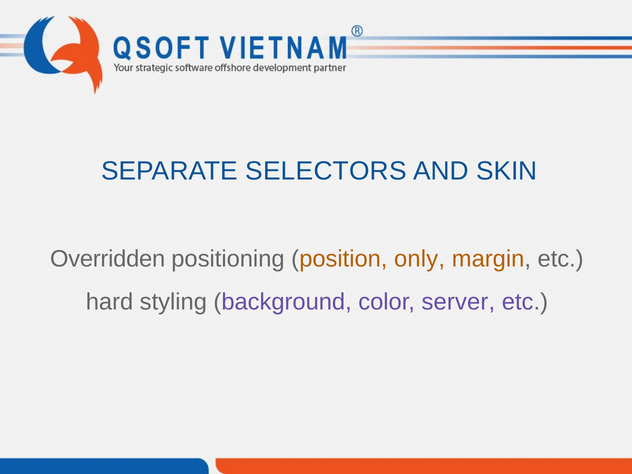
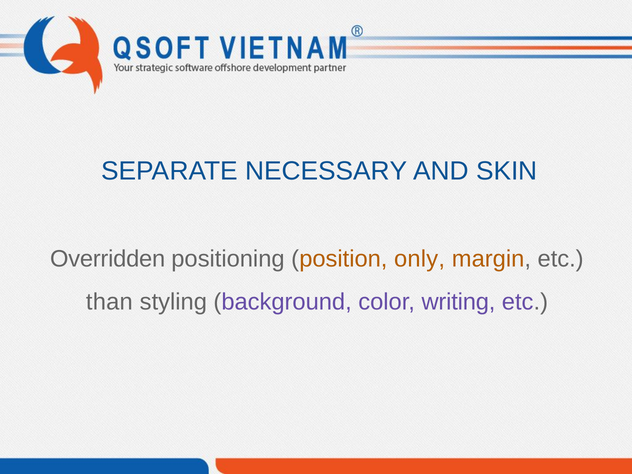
SELECTORS: SELECTORS -> NECESSARY (326, 171)
hard: hard -> than (109, 302)
server: server -> writing (458, 302)
